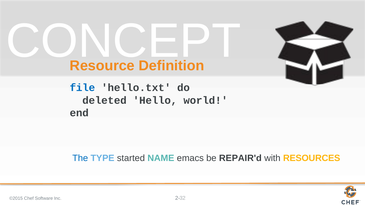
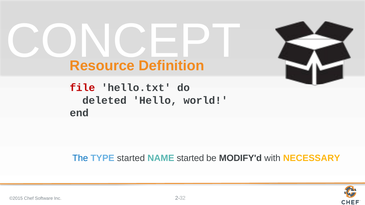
file colour: blue -> red (82, 88)
NAME emacs: emacs -> started (190, 158)
REPAIR'd: REPAIR'd -> MODIFY'd (240, 158)
RESOURCES: RESOURCES -> NECESSARY (312, 158)
